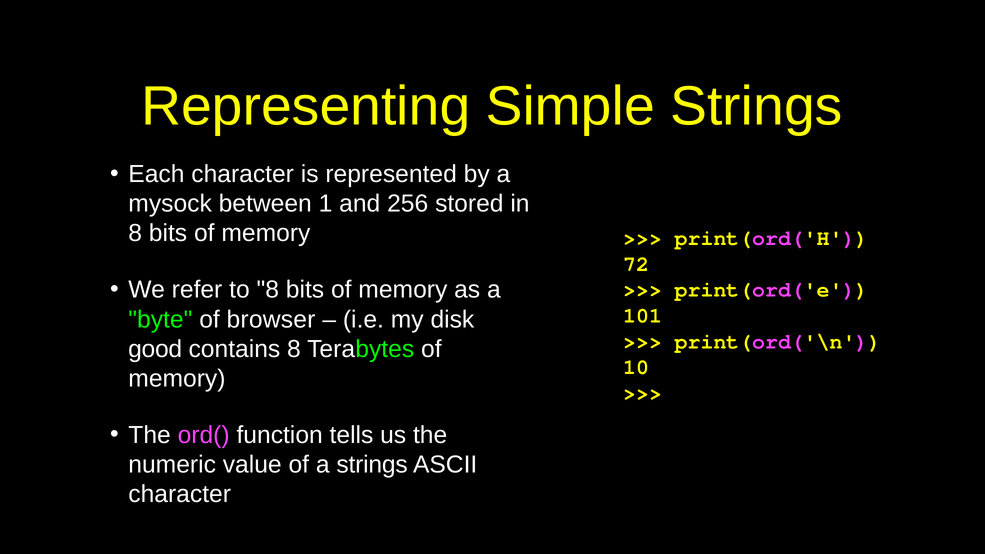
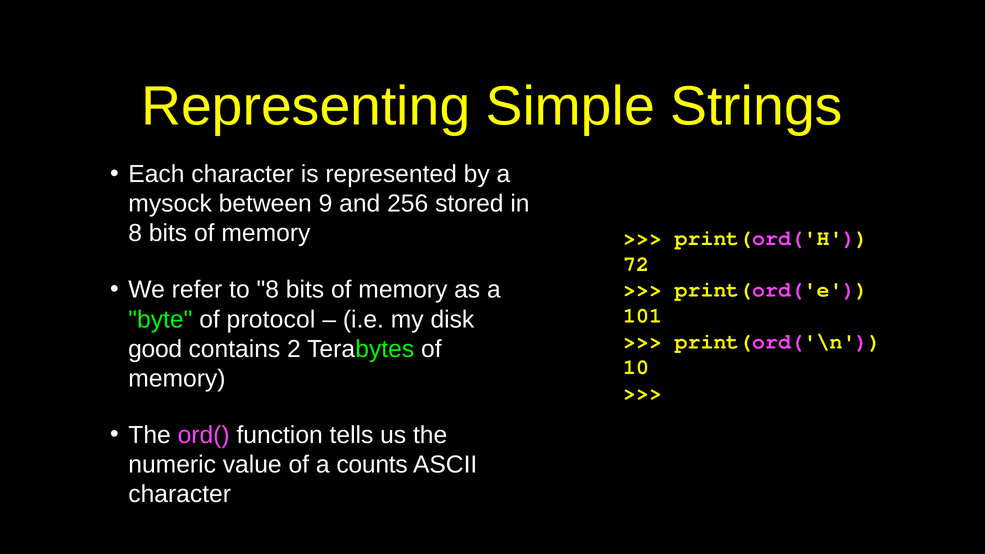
1: 1 -> 9 (326, 204)
browser: browser -> protocol (271, 319)
contains 8: 8 -> 2 (294, 349)
a strings: strings -> counts (372, 465)
